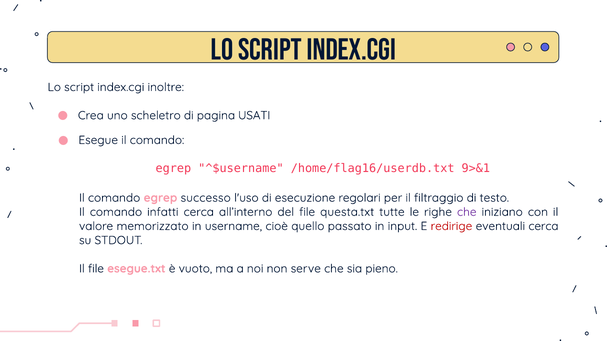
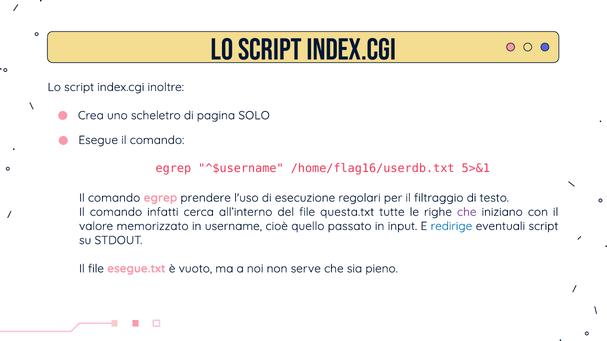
USATI: USATI -> SOLO (254, 116)
9>&1: 9>&1 -> 5>&1 (476, 169)
successo: successo -> prendere (206, 198)
redirige colour: red -> blue (451, 226)
eventuali cerca: cerca -> script (543, 226)
